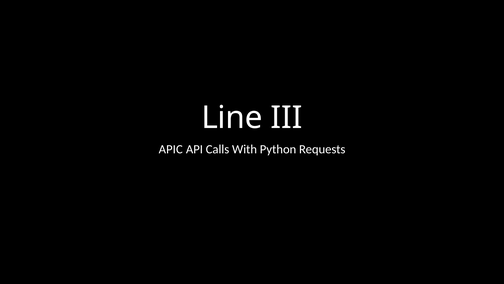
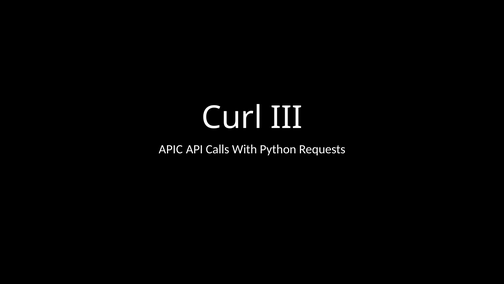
Line: Line -> Curl (232, 117)
